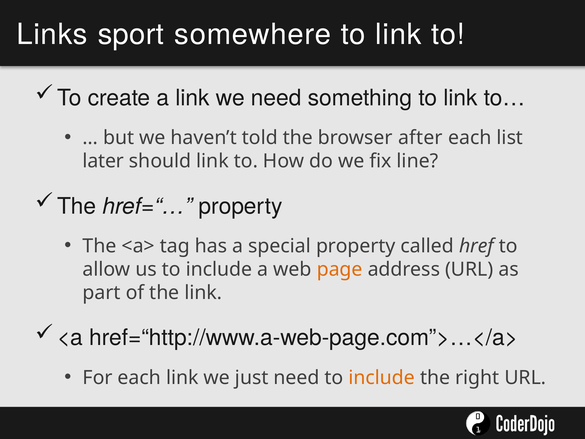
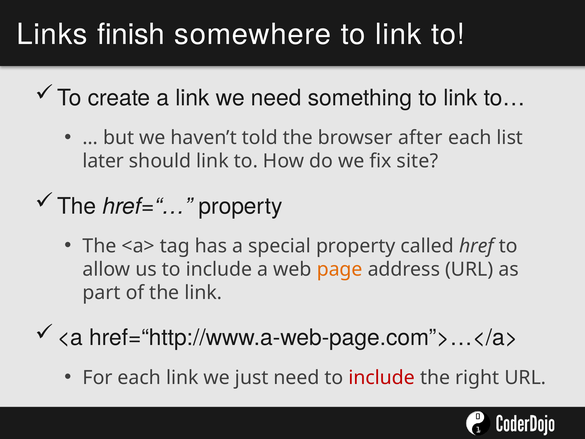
sport: sport -> finish (131, 35)
line: line -> site (417, 161)
include colour: orange -> red (382, 377)
